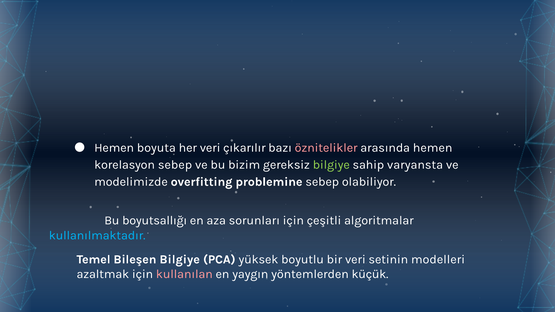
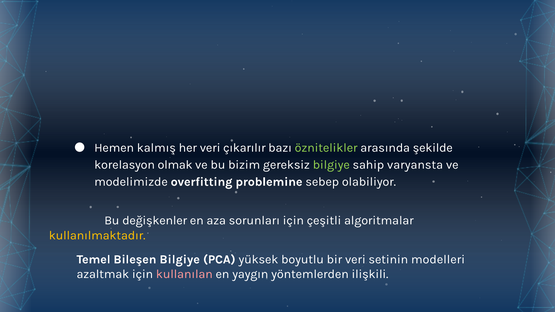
boyuta: boyuta -> kalmış (156, 148)
öznitelikler colour: pink -> light green (326, 148)
arasında hemen: hemen -> şekilde (433, 148)
korelasyon sebep: sebep -> olmak (175, 165)
boyutsallığı: boyutsallığı -> değişkenler (155, 221)
kullanılmaktadır colour: light blue -> yellow (97, 235)
küçük: küçük -> ilişkili (370, 274)
